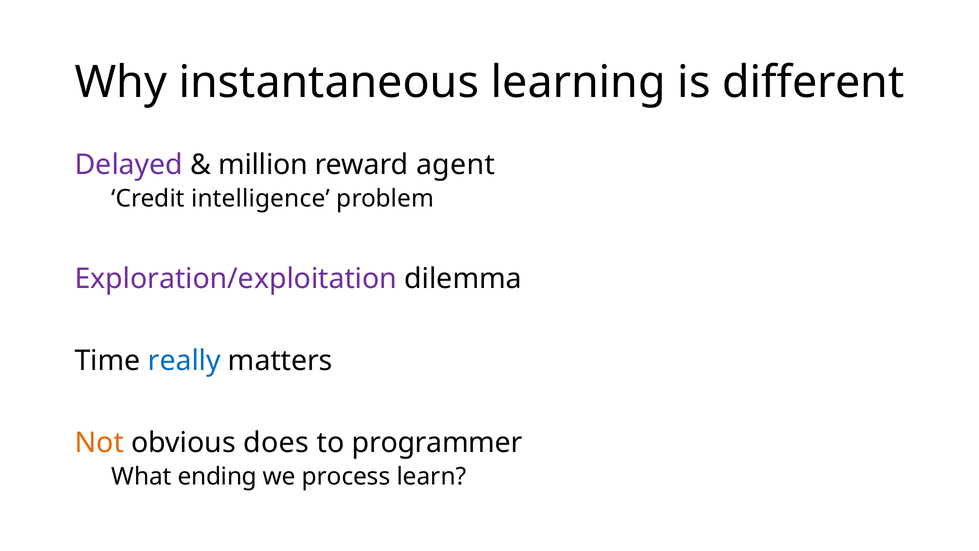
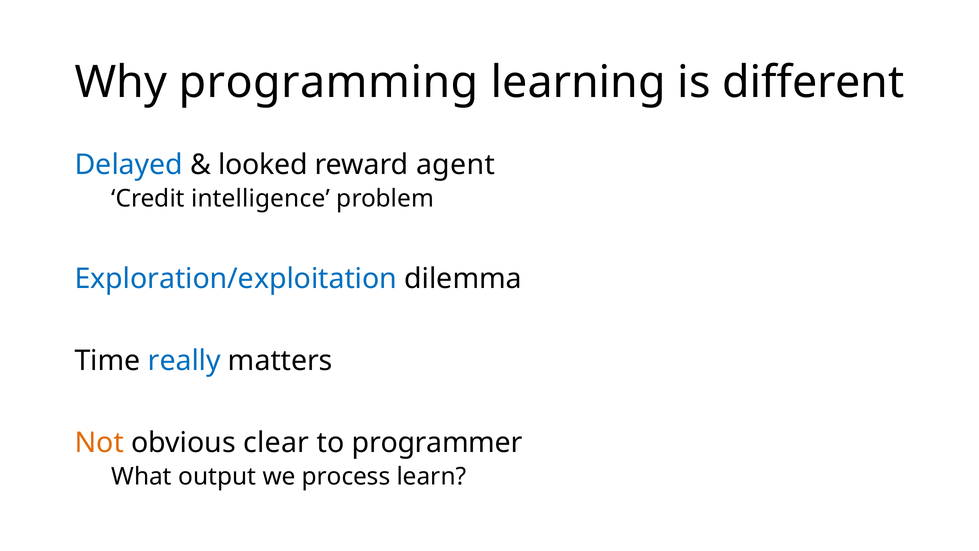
instantaneous: instantaneous -> programming (329, 82)
Delayed colour: purple -> blue (129, 165)
million: million -> looked (263, 165)
Exploration/exploitation colour: purple -> blue (236, 278)
does: does -> clear (276, 443)
ending: ending -> output (217, 476)
